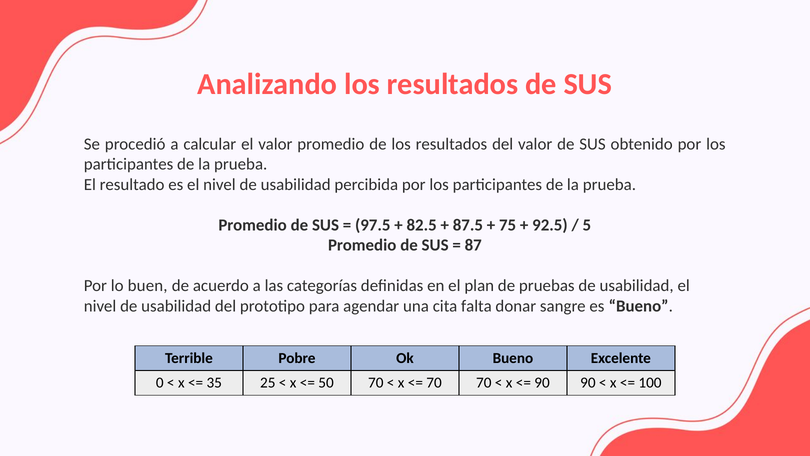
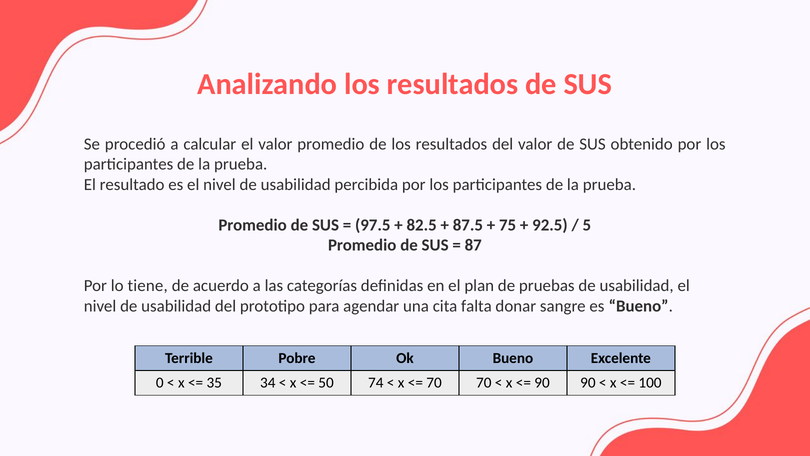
buen: buen -> tiene (148, 286)
25: 25 -> 34 (268, 383)
50 70: 70 -> 74 (376, 383)
